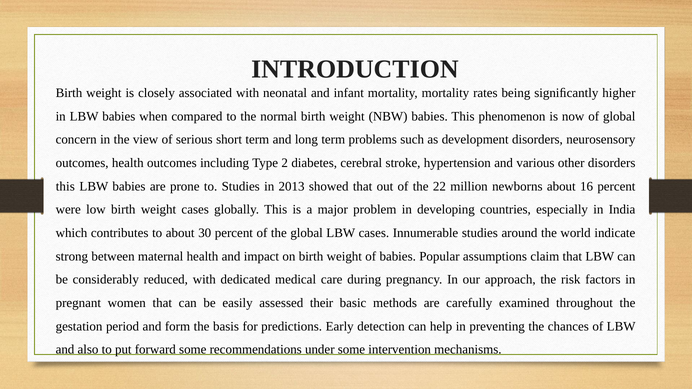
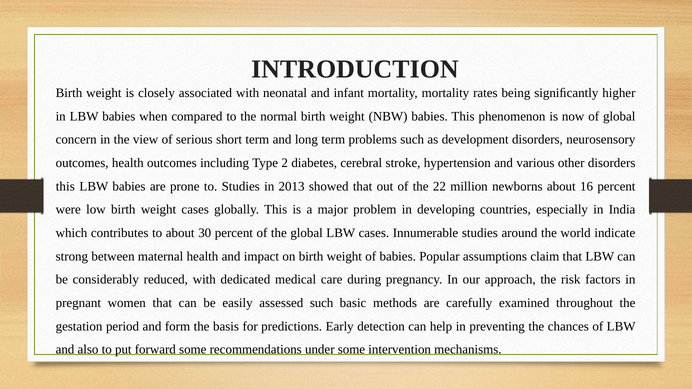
assessed their: their -> such (322, 303)
